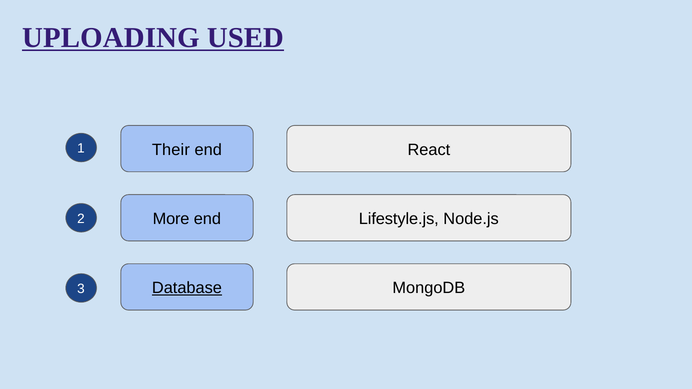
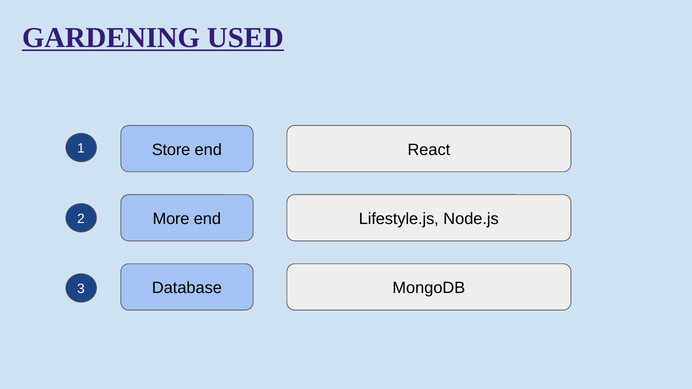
UPLOADING: UPLOADING -> GARDENING (111, 38)
Their: Their -> Store (171, 150)
Database underline: present -> none (187, 288)
